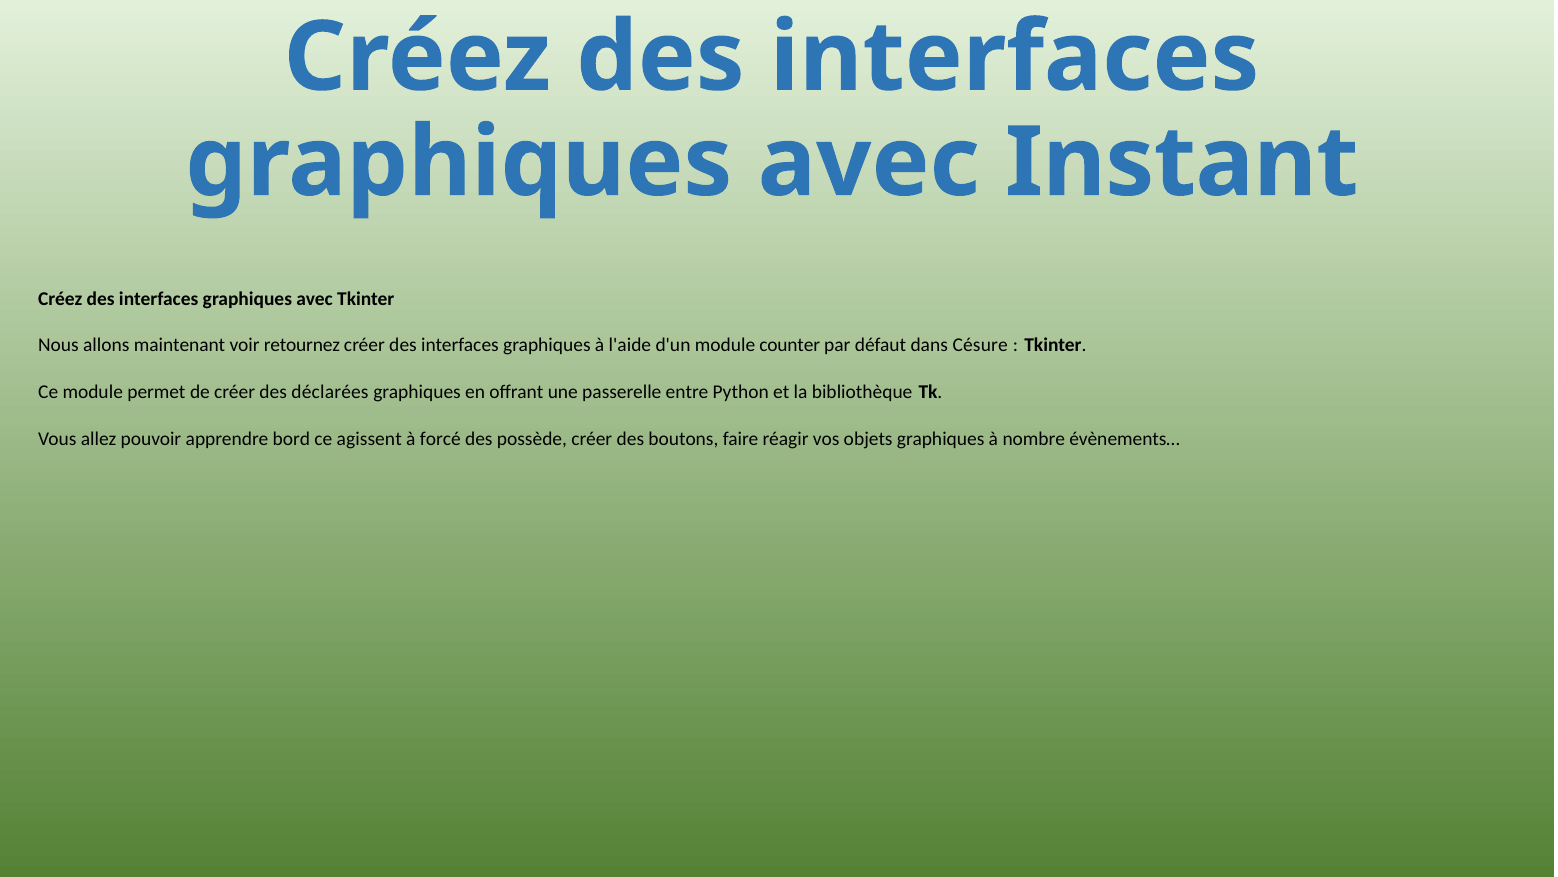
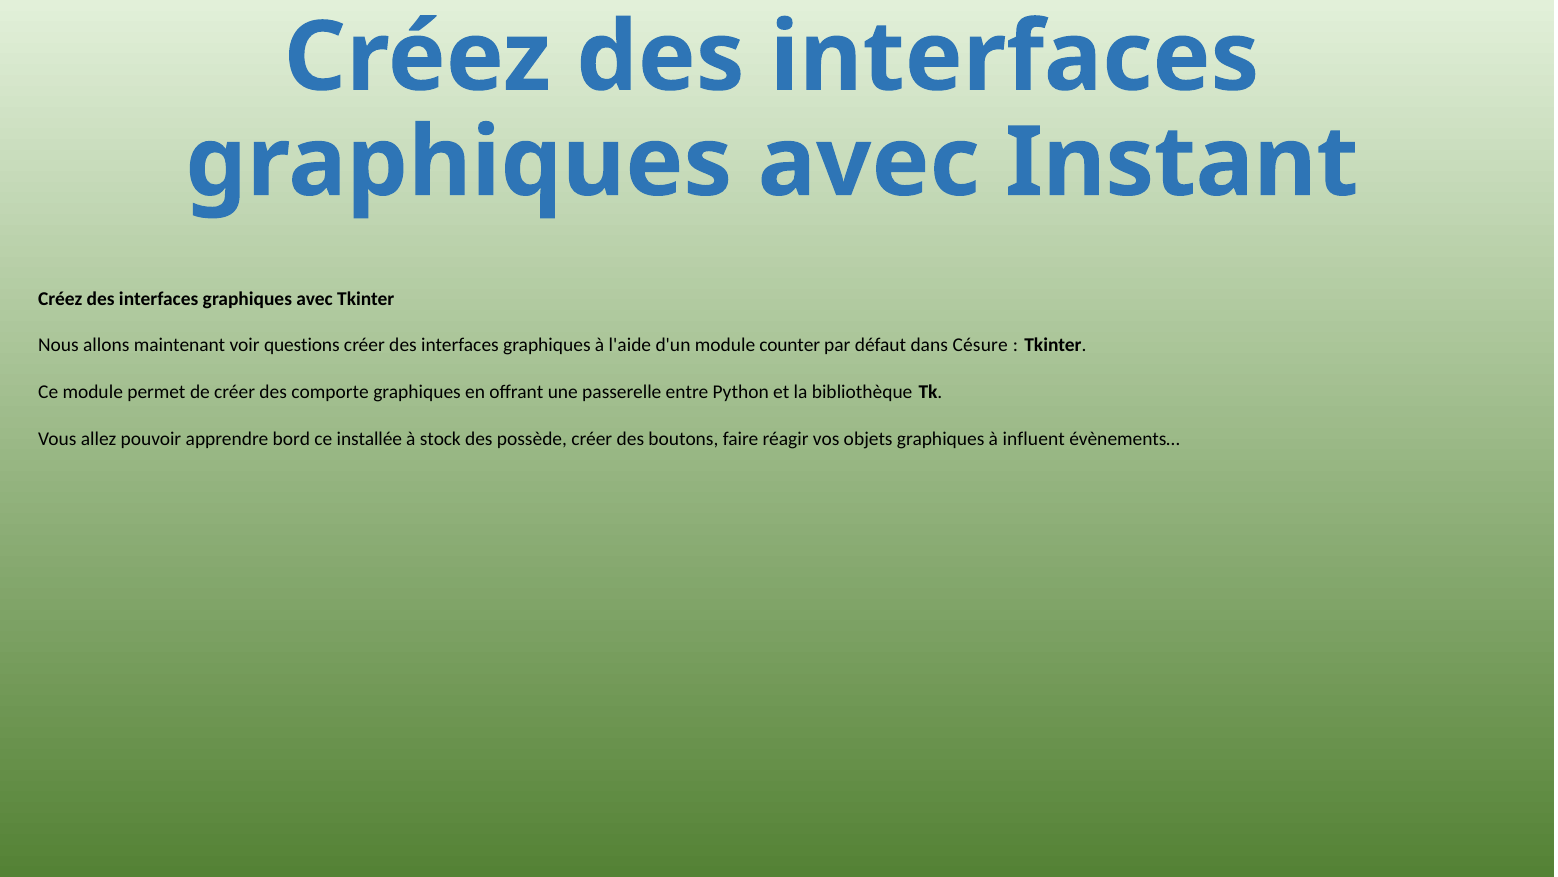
retournez: retournez -> questions (302, 345)
déclarées: déclarées -> comporte (330, 392)
agissent: agissent -> installée (369, 439)
forcé: forcé -> stock (440, 439)
nombre: nombre -> influent (1034, 439)
